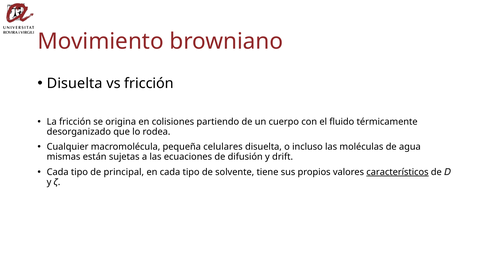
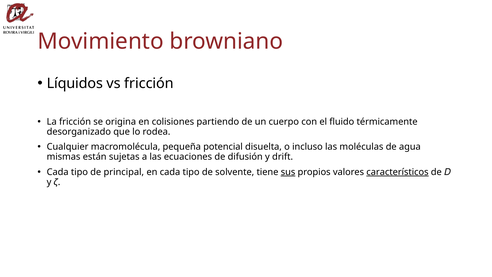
Disuelta: Disuelta -> Líquidos (75, 83)
celulares: celulares -> potencial (223, 147)
sus underline: none -> present (288, 172)
